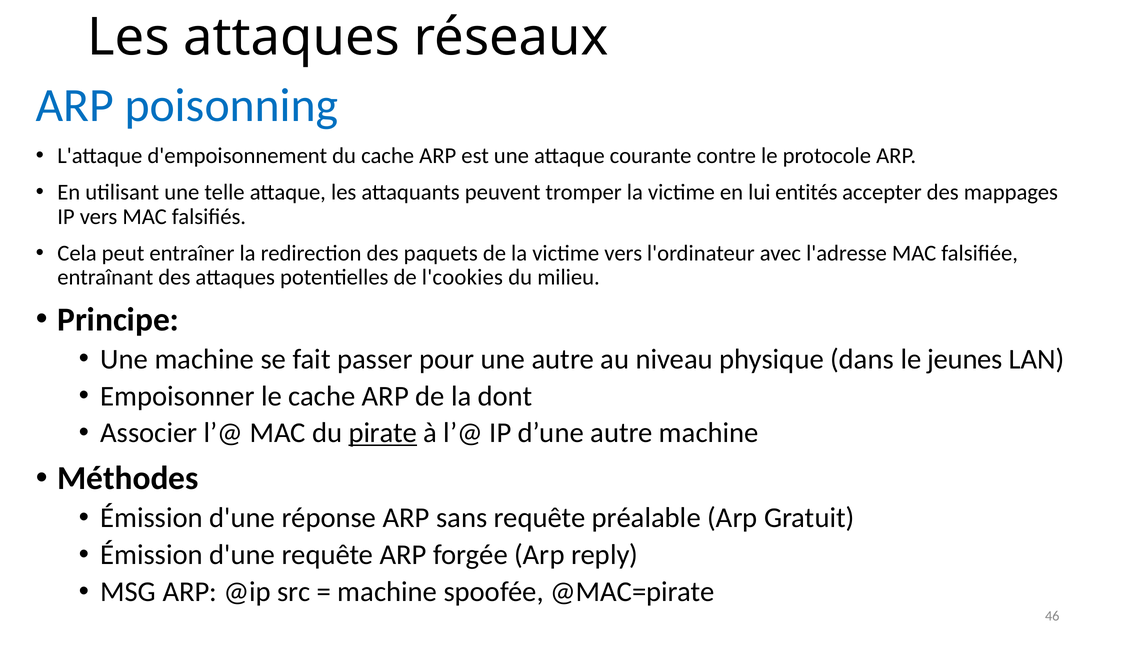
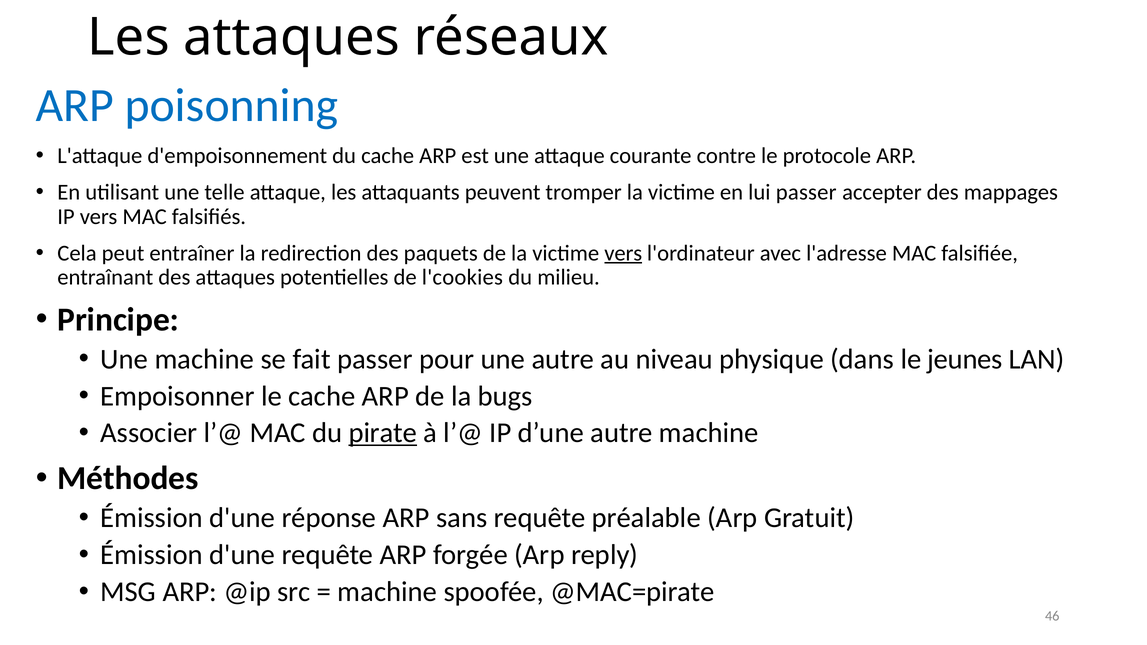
lui entités: entités -> passer (806, 192)
vers underline: none -> present (623, 253)
dont: dont -> bugs (505, 396)
